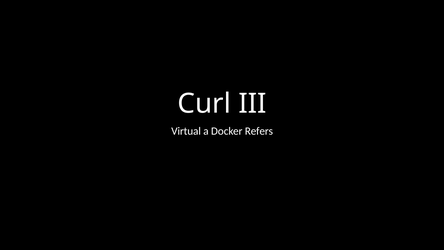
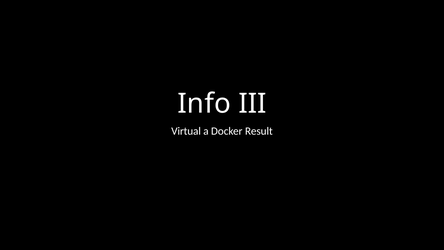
Curl: Curl -> Info (204, 103)
Refers: Refers -> Result (259, 131)
